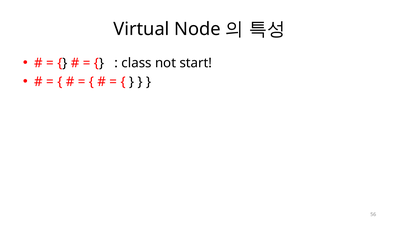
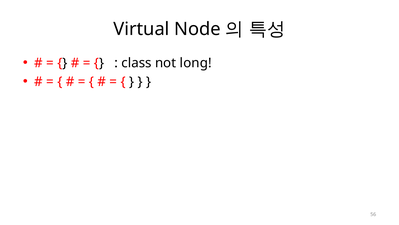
start: start -> long (196, 63)
